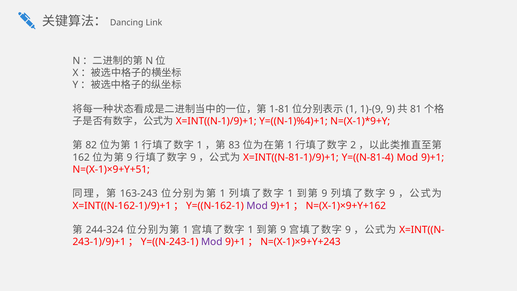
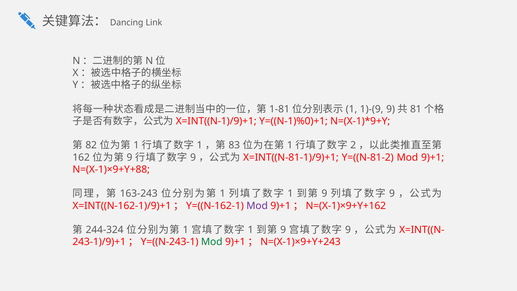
Y=((N-1)%4)+1: Y=((N-1)%4)+1 -> Y=((N-1)%0)+1 (293, 121)
Y=((N-81-4: Y=((N-81-4 -> Y=((N-81-2 (368, 157)
N=(X-1)×9+Y+51: N=(X-1)×9+Y+51 -> N=(X-1)×9+Y+88 (111, 169)
Mod colour: purple -> green (212, 242)
